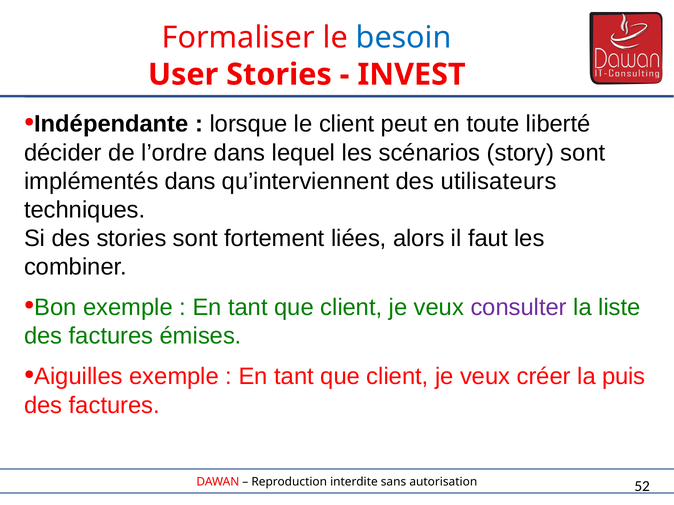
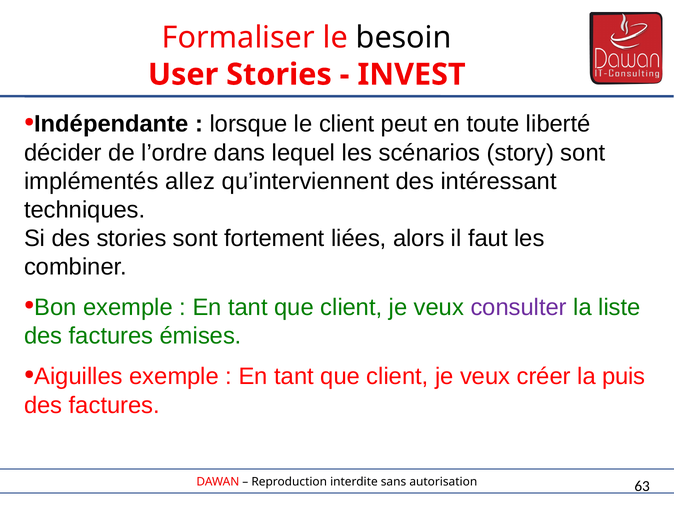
besoin colour: blue -> black (404, 38)
implémentés dans: dans -> allez (190, 181)
utilisateurs: utilisateurs -> intéressant (499, 181)
52: 52 -> 63 (642, 487)
